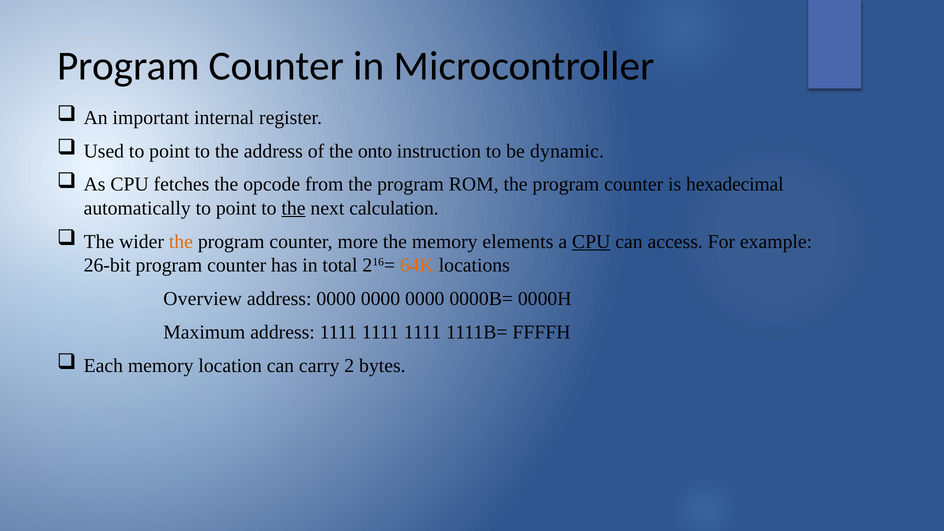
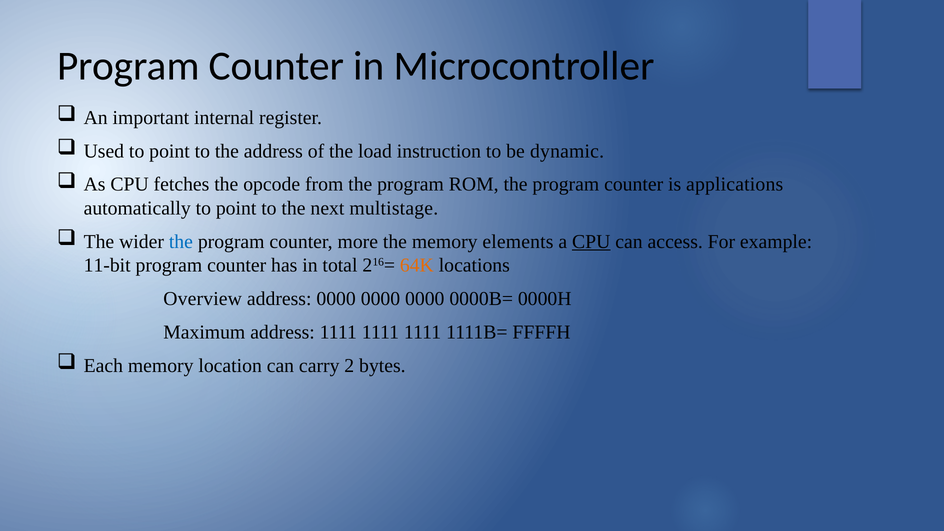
onto: onto -> load (375, 151)
hexadecimal: hexadecimal -> applications (735, 184)
the underline: present -> none (294, 208)
calculation: calculation -> multistage (394, 208)
the colour: orange -> blue (181, 242)
26-bit: 26-bit -> 11-bit (107, 265)
